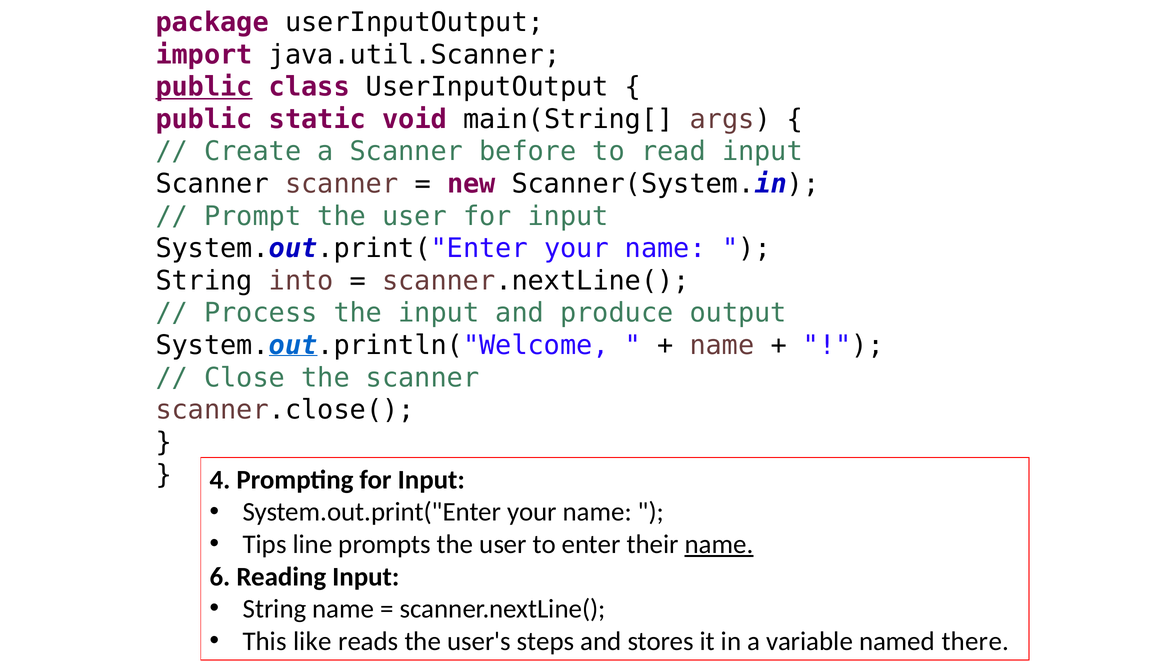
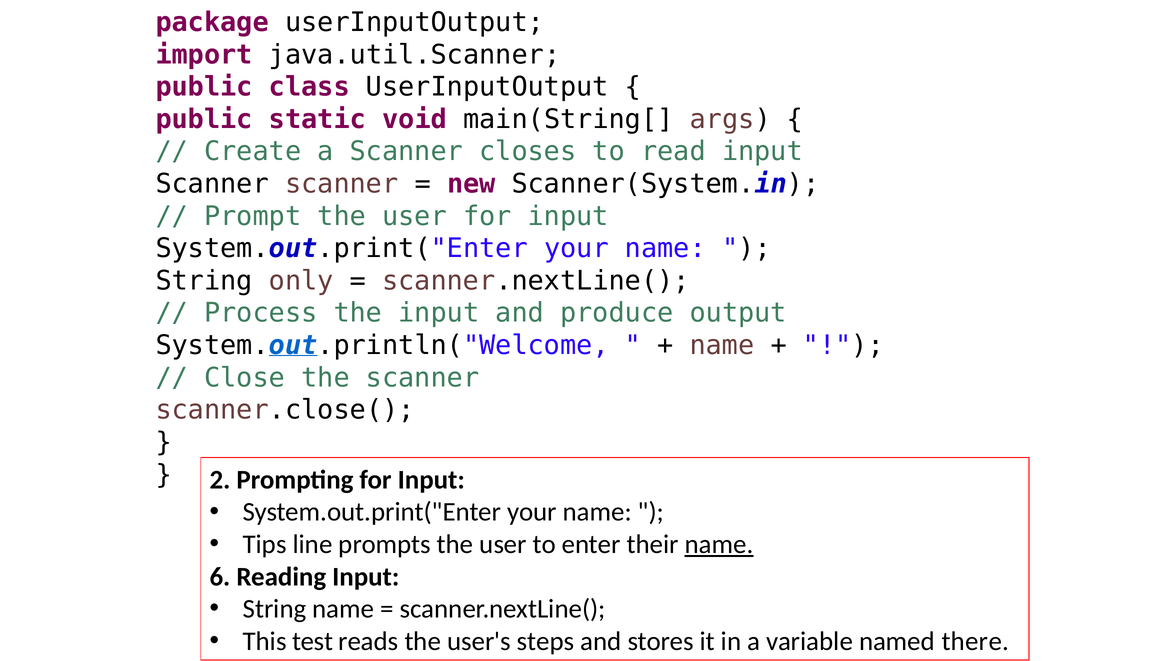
public underline: present -> none (204, 87)
before: before -> closes (528, 152)
into: into -> only (301, 281)
4: 4 -> 2 (220, 480)
like: like -> test (313, 642)
